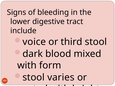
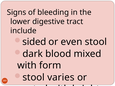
voice: voice -> sided (34, 42)
third: third -> even (72, 42)
